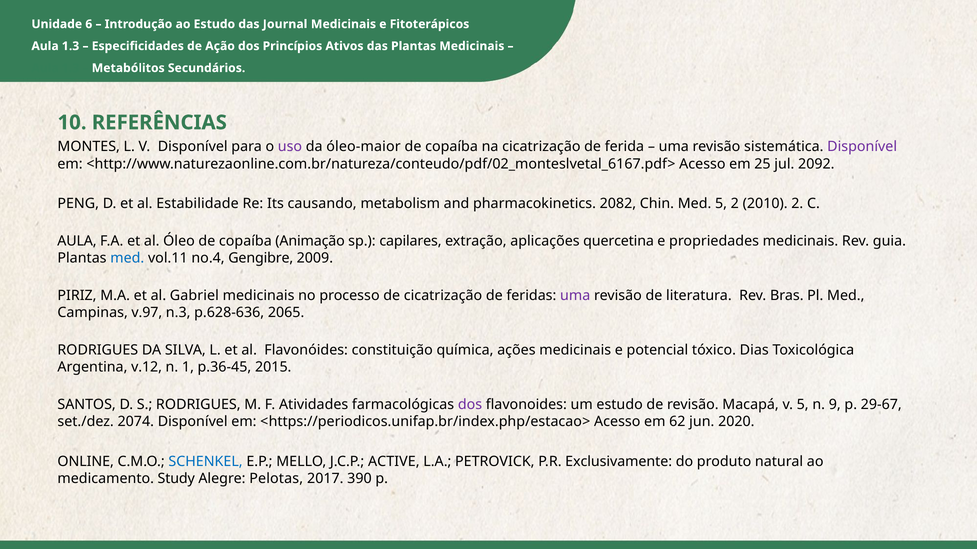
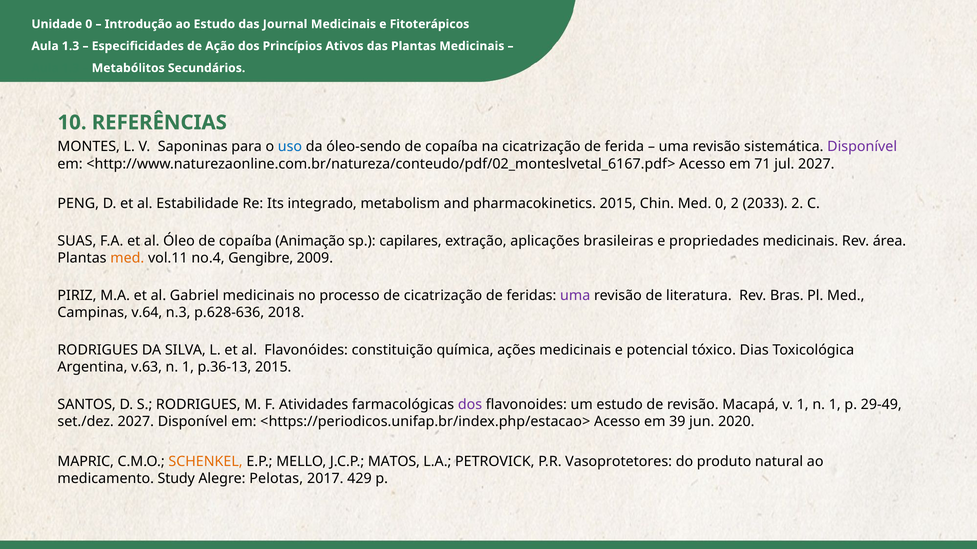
6: 6 -> 0 (89, 24)
V Disponível: Disponível -> Saponinas (193, 147)
uso colour: purple -> blue (290, 147)
óleo-maior: óleo-maior -> óleo-sendo (364, 147)
25: 25 -> 71 (762, 164)
jul 2092: 2092 -> 2027 (816, 164)
causando: causando -> integrado (322, 204)
pharmacokinetics 2082: 2082 -> 2015 (618, 204)
Med 5: 5 -> 0 (721, 204)
2010: 2010 -> 2033 (765, 204)
AULA: AULA -> SUAS (77, 241)
quercetina: quercetina -> brasileiras (618, 241)
guia: guia -> área (889, 241)
med colour: blue -> orange (127, 258)
v.97: v.97 -> v.64 (147, 313)
2065: 2065 -> 2018 (286, 313)
v.12: v.12 -> v.63 (147, 368)
p.36-45: p.36-45 -> p.36-13 (224, 368)
v 5: 5 -> 1 (803, 405)
9: 9 -> 1 (835, 405)
29-67: 29-67 -> 29-49 (881, 405)
set./dez 2074: 2074 -> 2027 (136, 422)
62: 62 -> 39 (677, 422)
ONLINE: ONLINE -> MAPRIC (86, 462)
SCHENKEL colour: blue -> orange (206, 462)
ACTIVE: ACTIVE -> MATOS (394, 462)
Exclusivamente: Exclusivamente -> Vasoprotetores (619, 462)
390: 390 -> 429 (359, 479)
